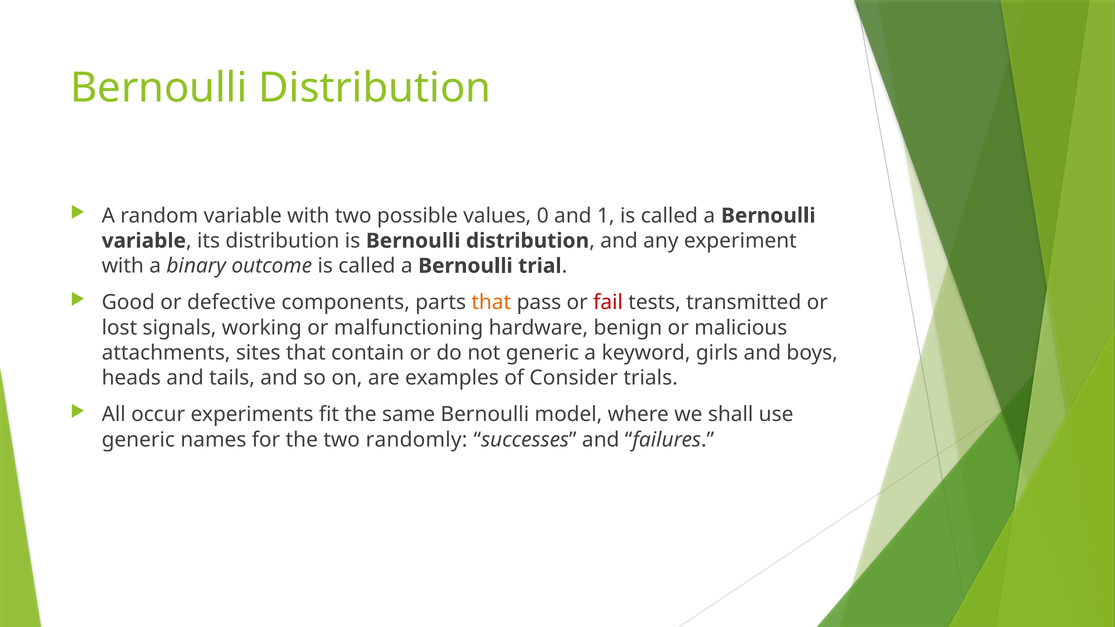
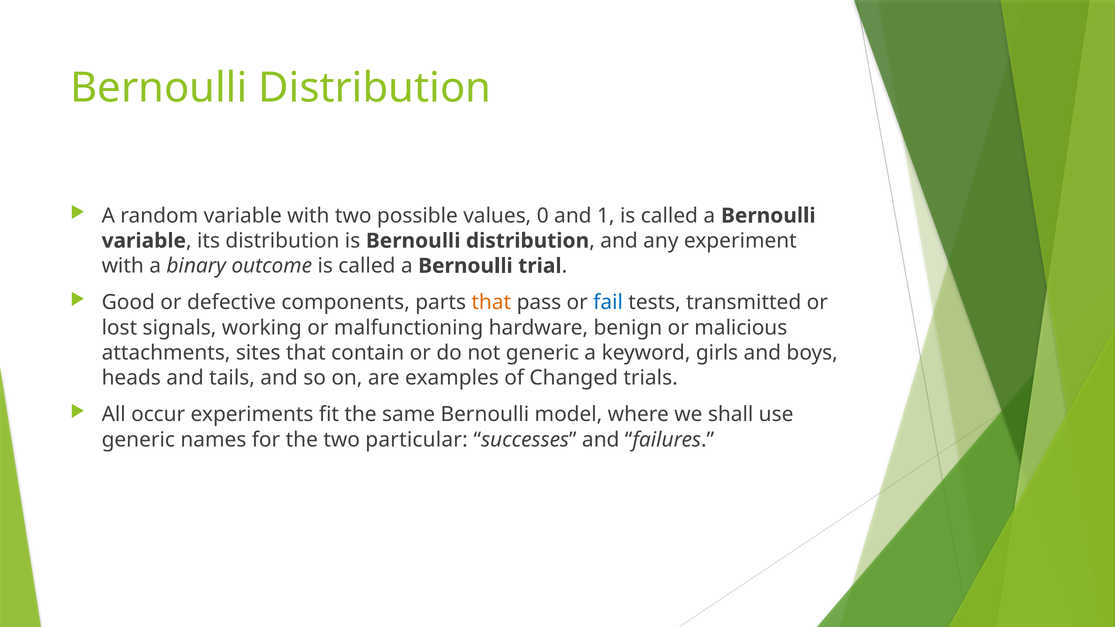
fail colour: red -> blue (608, 303)
Consider: Consider -> Changed (574, 378)
randomly: randomly -> particular (417, 440)
